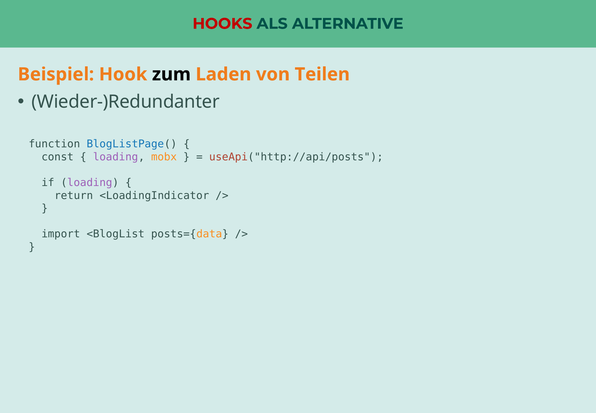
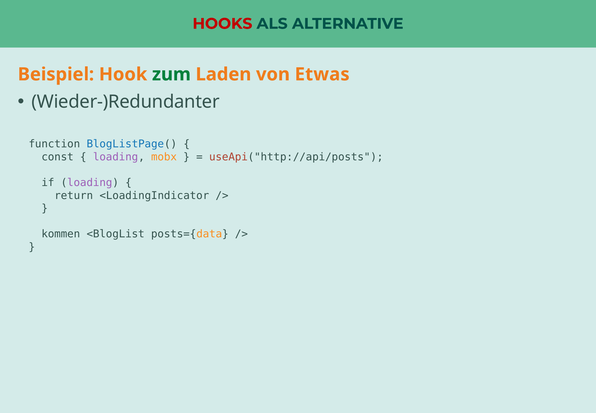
zum colour: black -> green (171, 74)
Teilen: Teilen -> Etwas (322, 74)
import: import -> kommen (61, 234)
